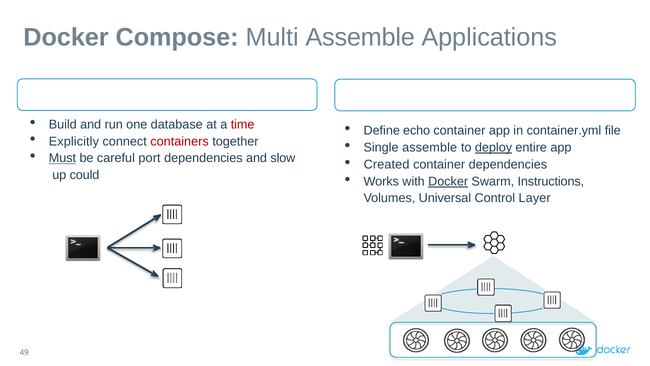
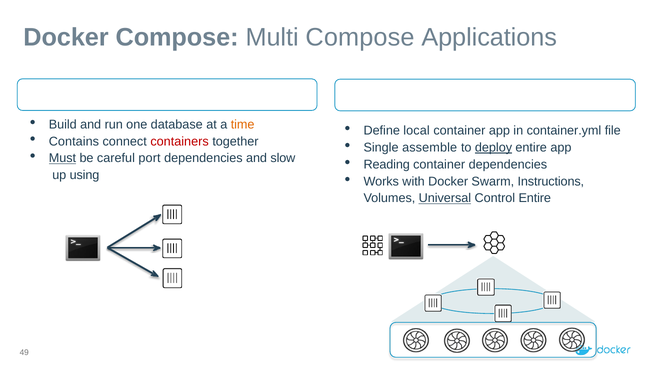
Multi Assemble: Assemble -> Compose (360, 37)
time colour: red -> orange (243, 124)
echo: echo -> local (417, 131)
Explicitly: Explicitly -> Contains (74, 141)
Created: Created -> Reading (387, 164)
could: could -> using (84, 175)
Docker underline: present -> none (448, 181)
Universal underline: none -> present (445, 198)
Control Layer: Layer -> Entire (535, 198)
